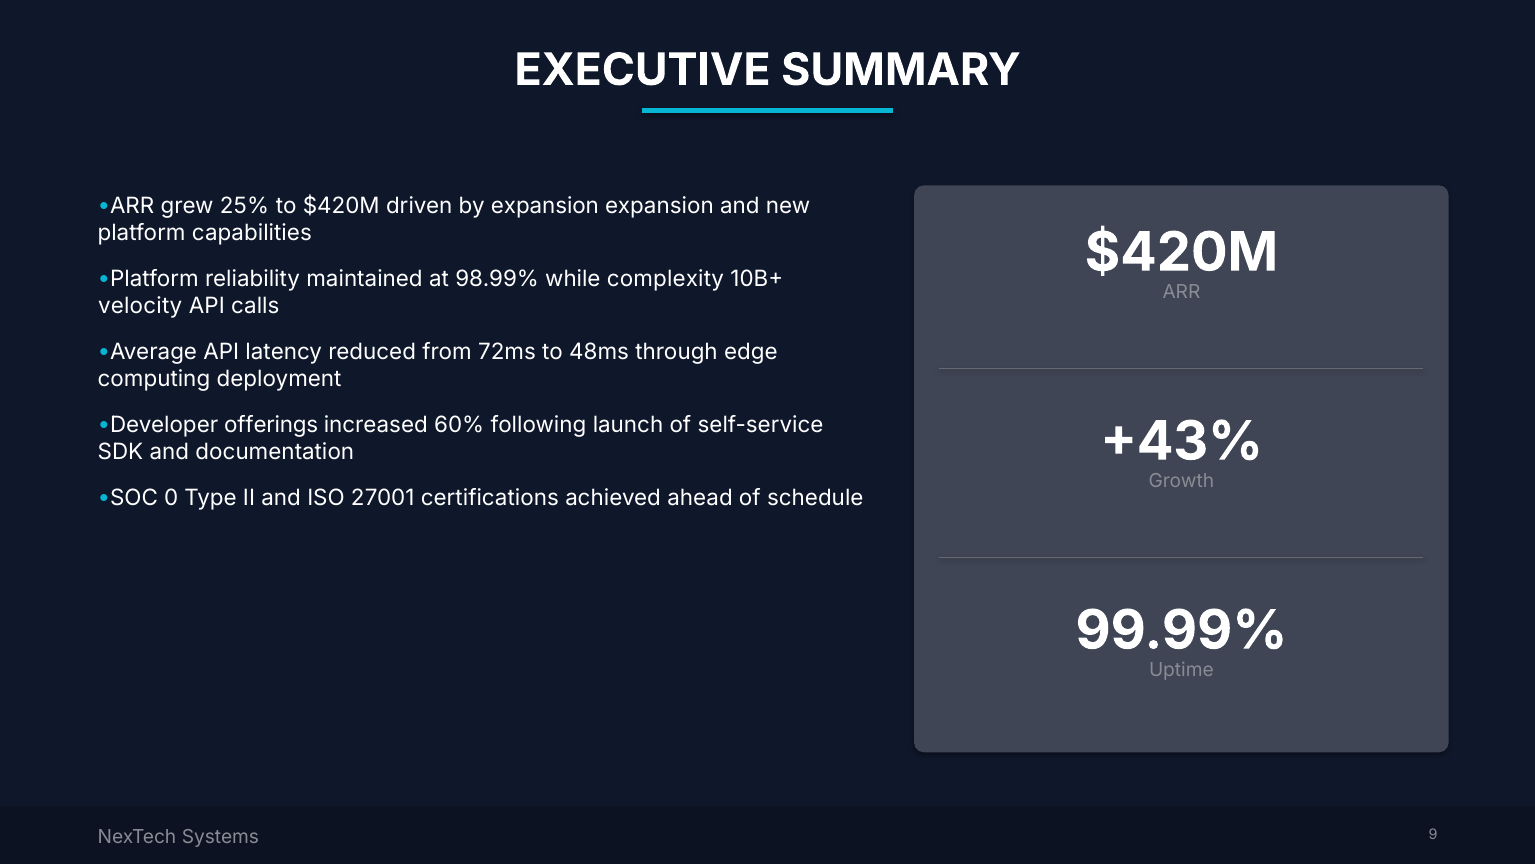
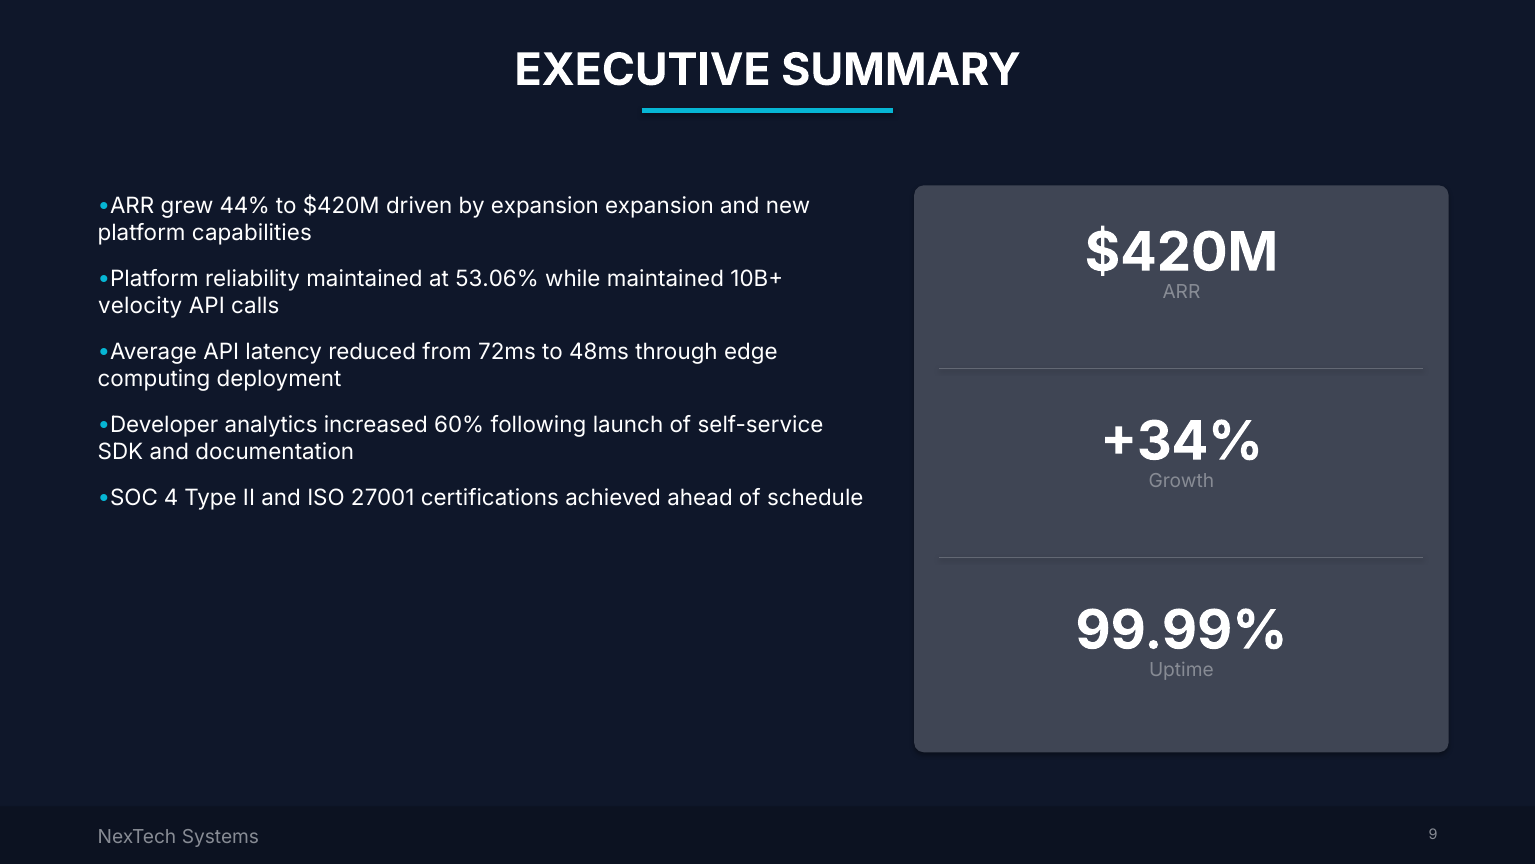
25%: 25% -> 44% (245, 206)
98.99%: 98.99% -> 53.06% (497, 279)
while complexity: complexity -> maintained (665, 279)
offerings: offerings -> analytics (271, 425)
+43%: +43% -> +34% (1182, 441)
0: 0 -> 4 (171, 498)
